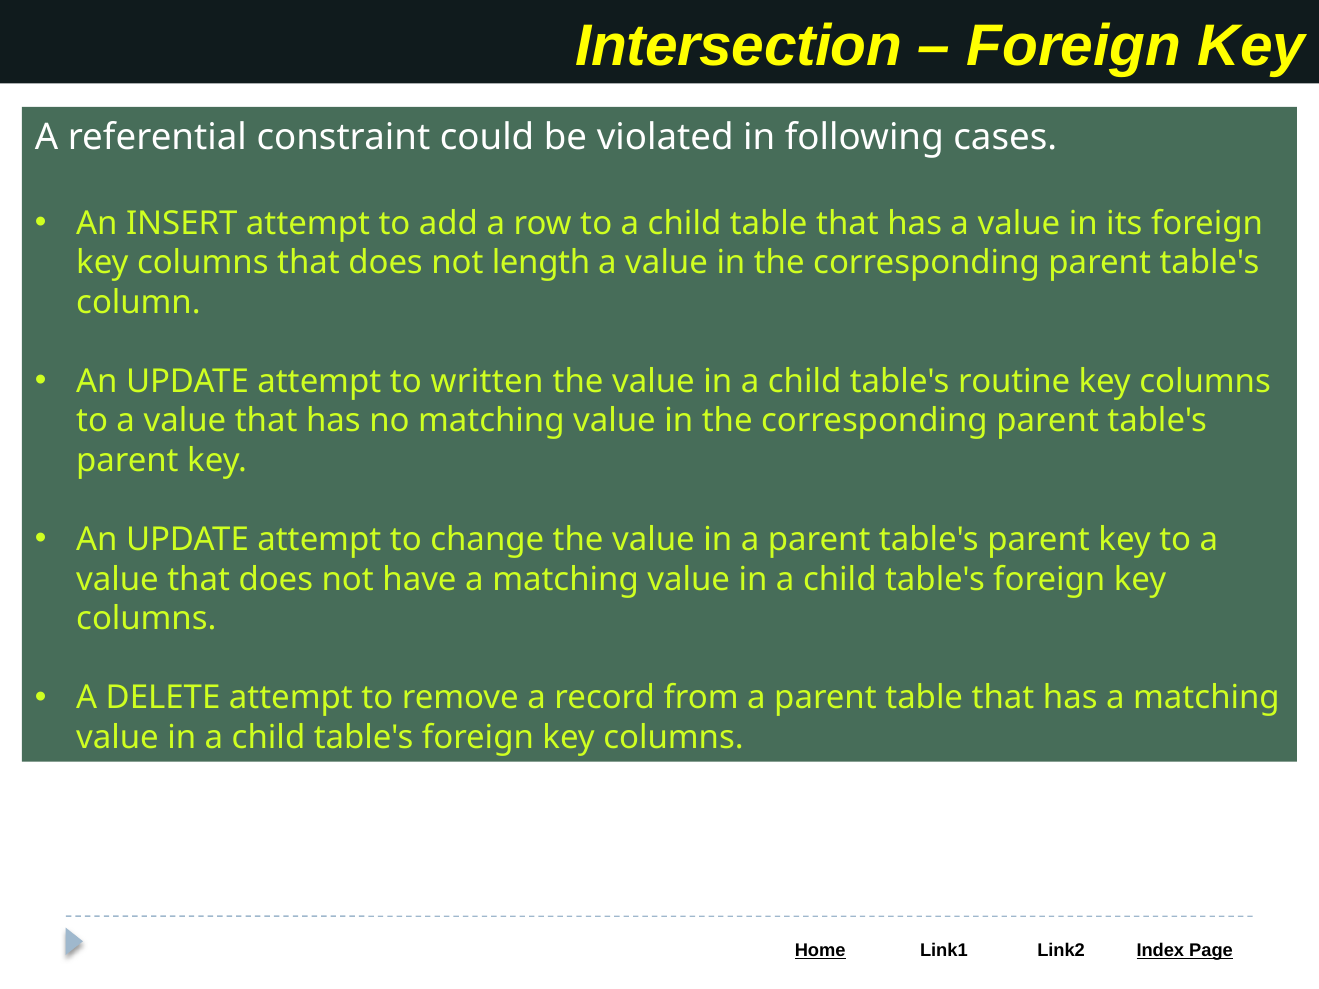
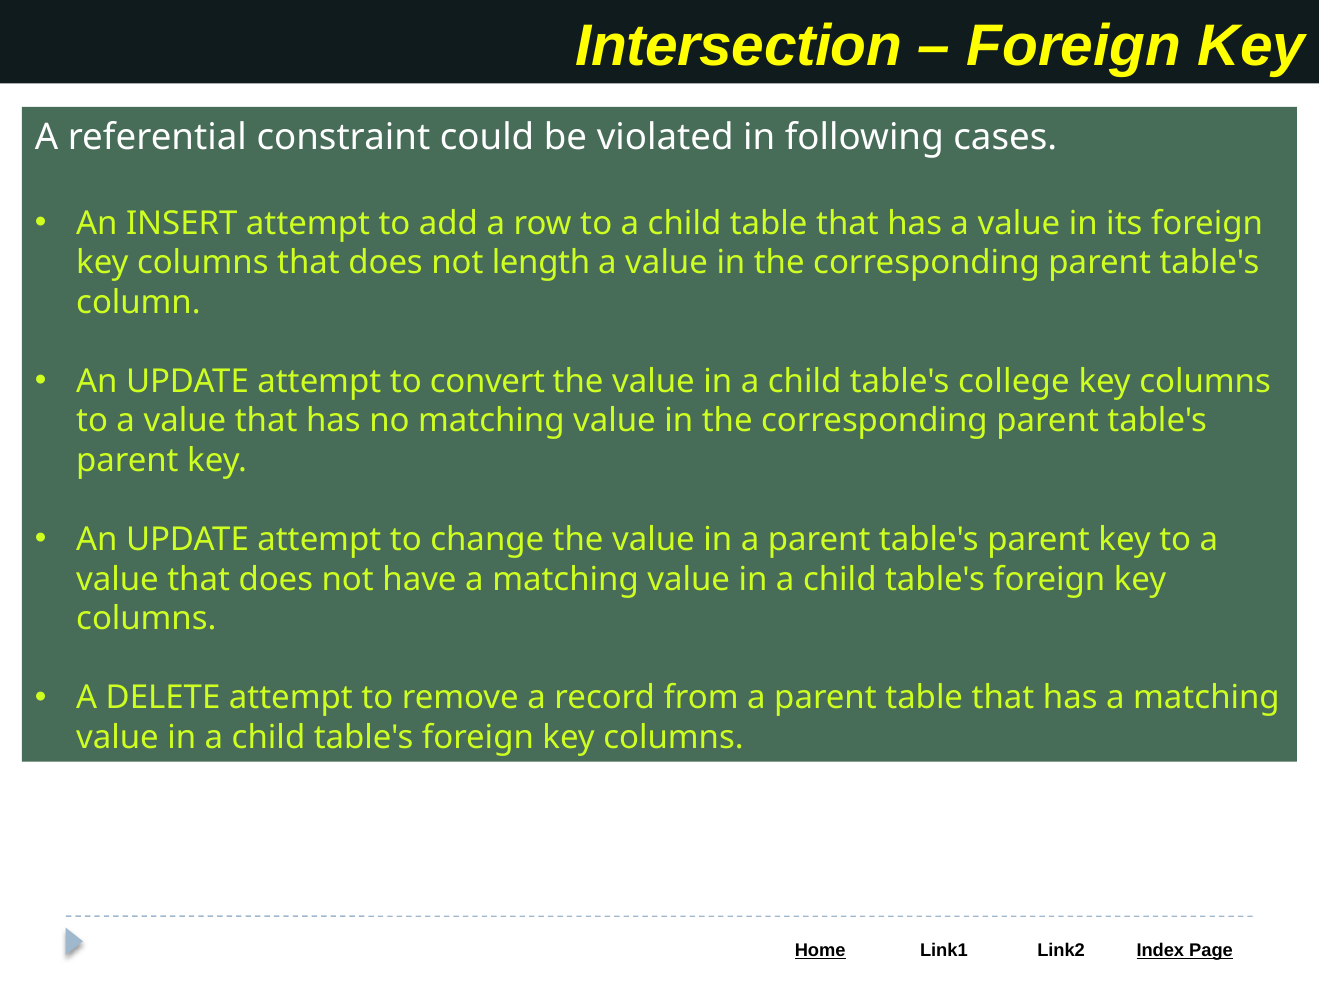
written: written -> convert (487, 382)
routine: routine -> college (1014, 382)
